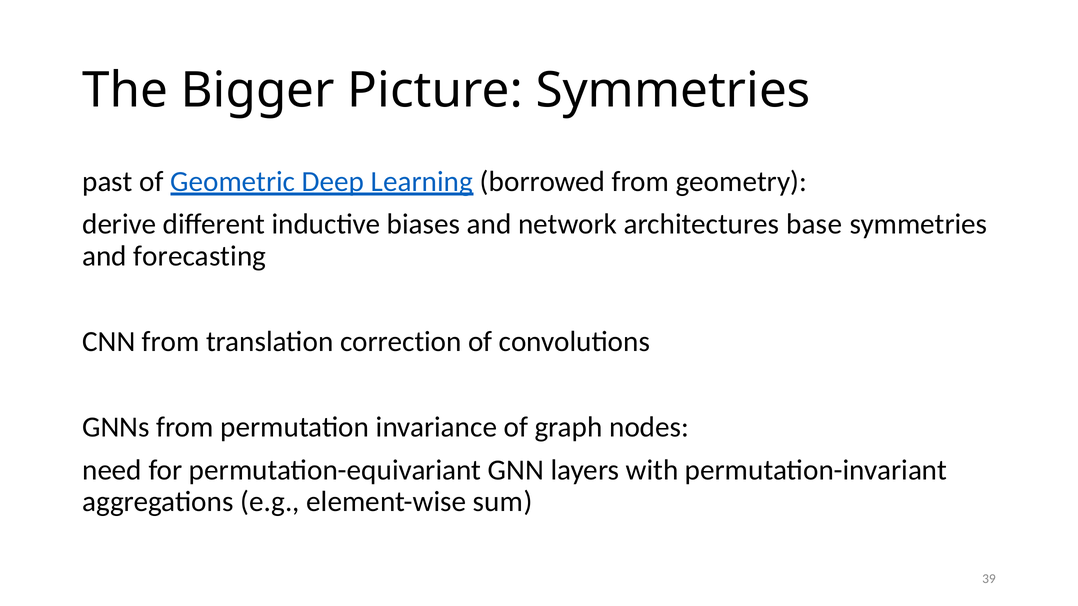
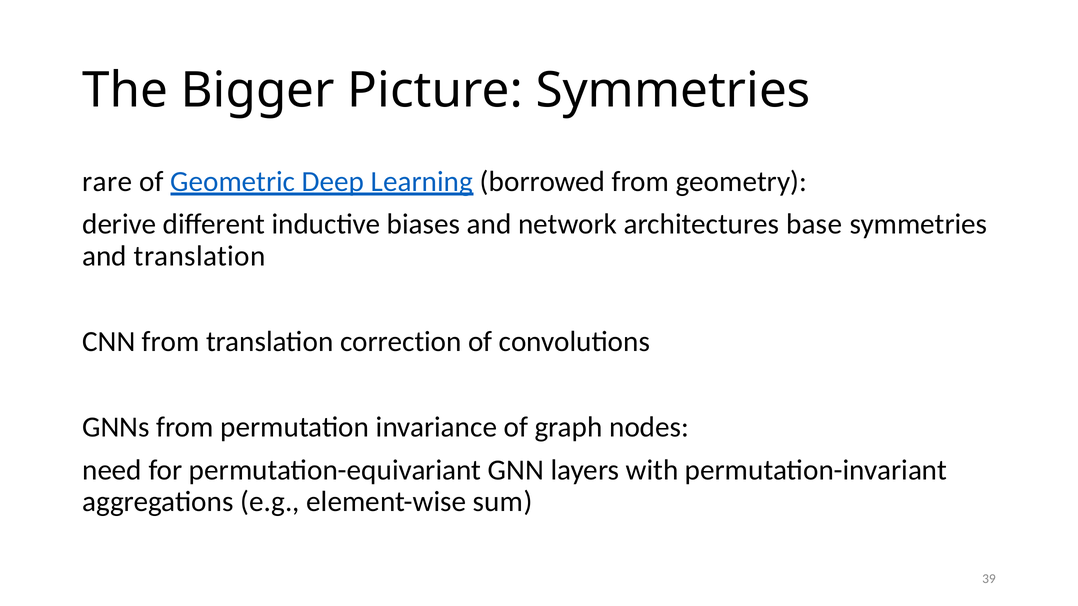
past: past -> rare (107, 182)
and forecasting: forecasting -> translation (200, 256)
